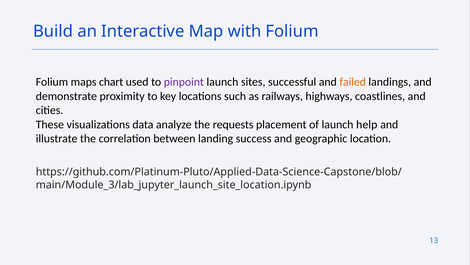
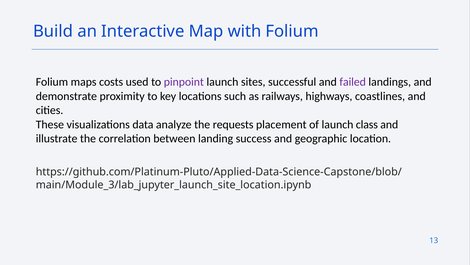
chart: chart -> costs (111, 82)
failed colour: orange -> purple (353, 82)
help: help -> class (367, 124)
